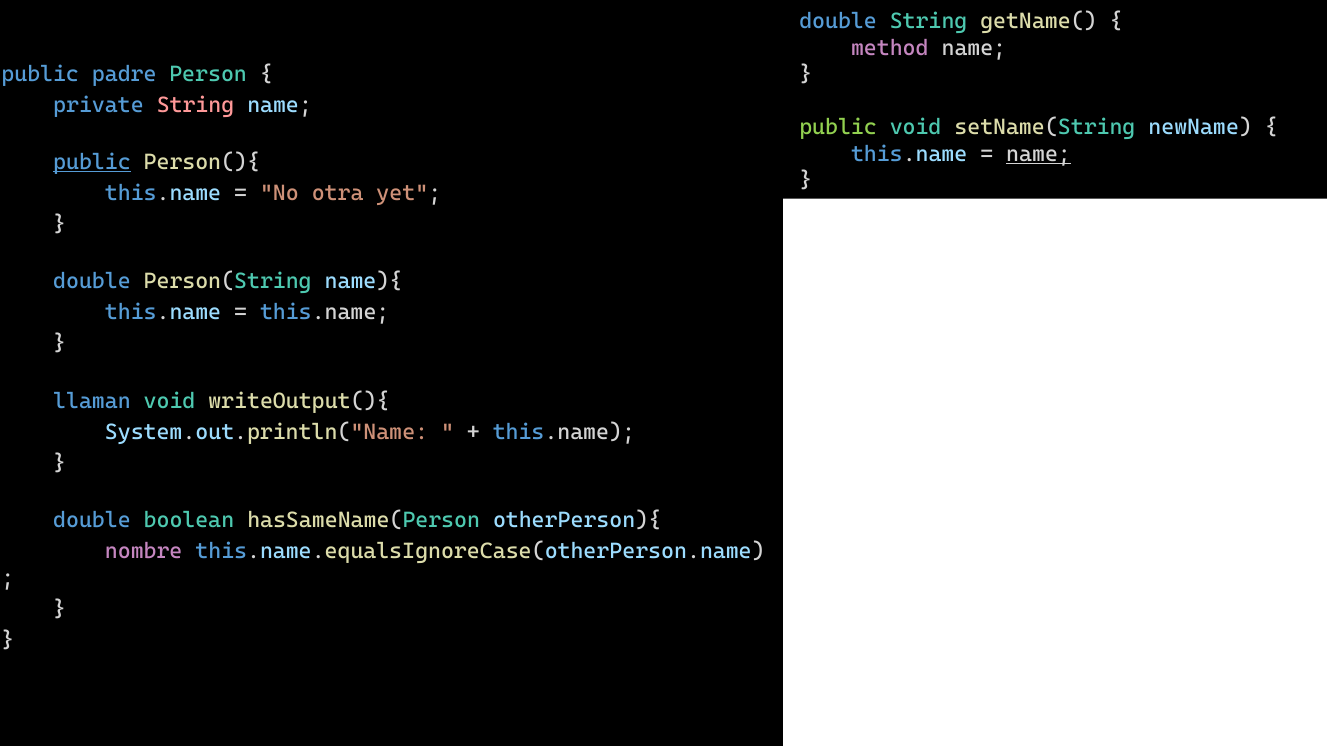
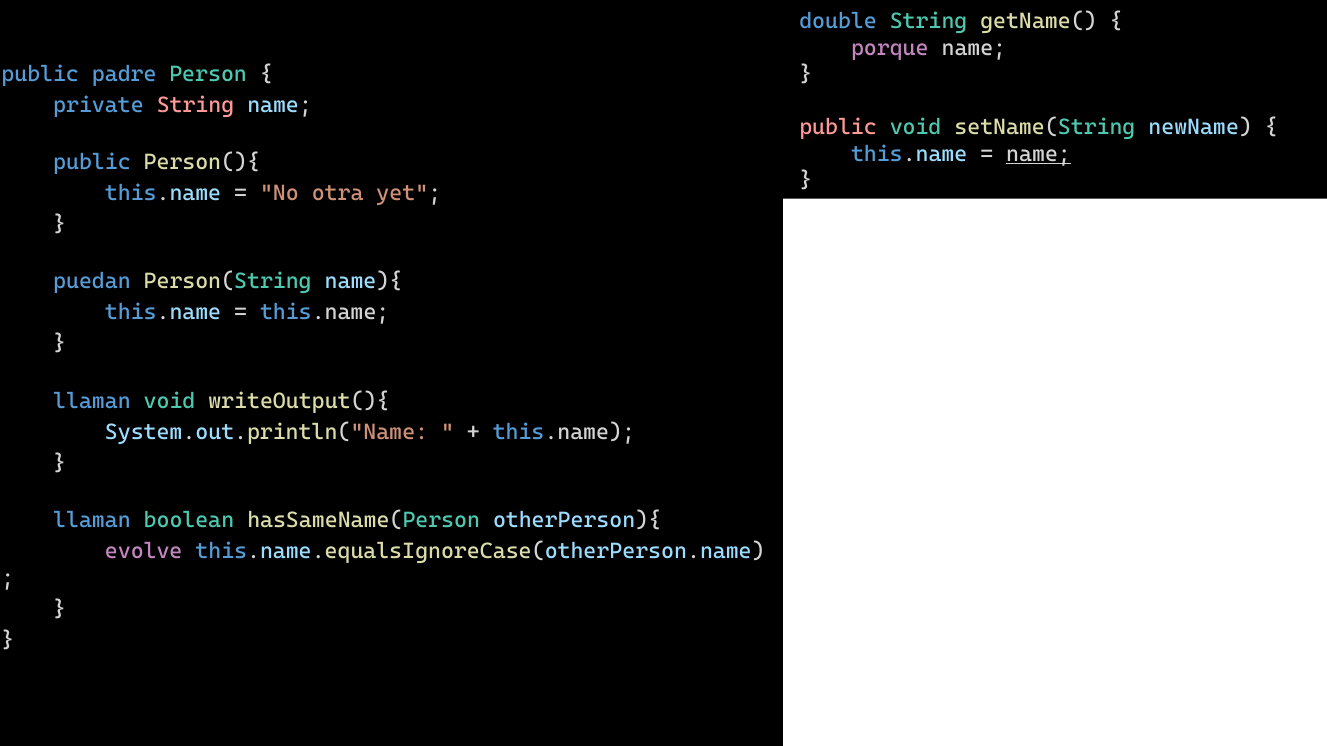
method: method -> porque (890, 48)
public colour: light green -> pink (838, 127)
public underline: present -> none (92, 162)
double: double -> puedan (92, 282)
double: double -> llaman (92, 521)
nombre: nombre -> evolve (144, 552)
